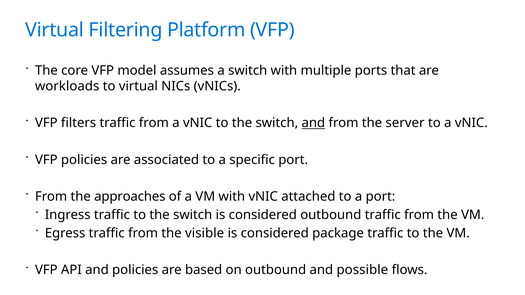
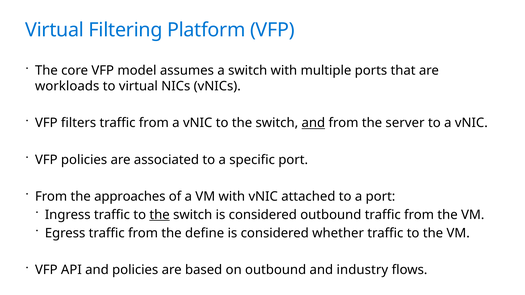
the underline: none -> present (160, 215)
visible: visible -> define (205, 233)
package: package -> whether (338, 233)
possible: possible -> industry (362, 270)
